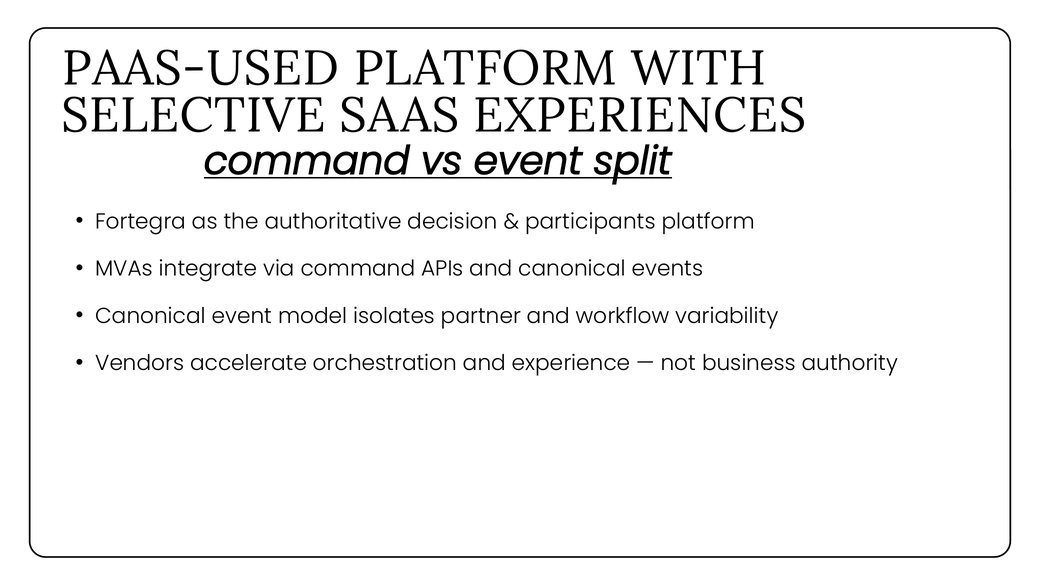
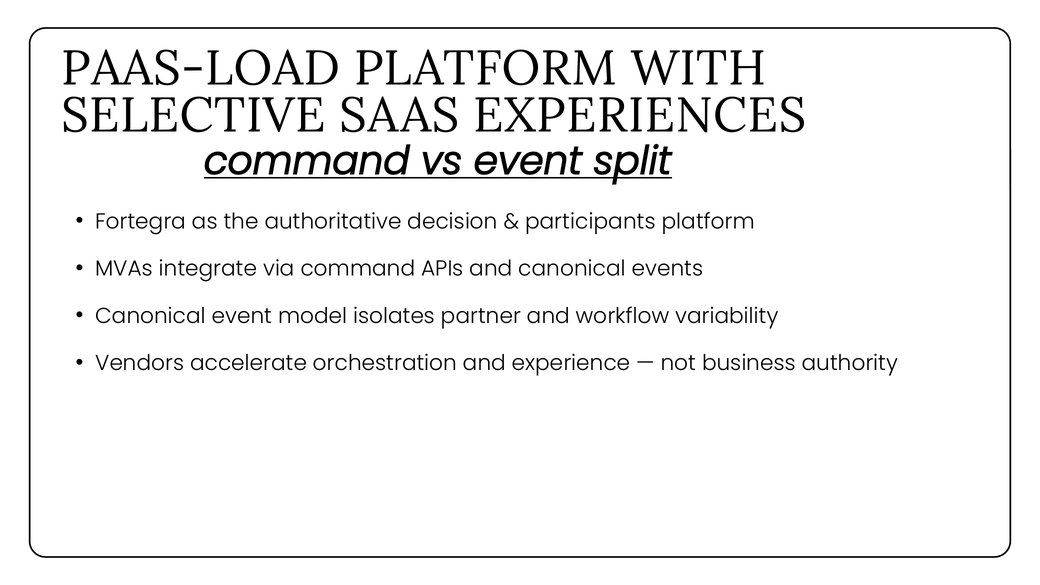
PAAS-USED: PAAS-USED -> PAAS-LOAD (201, 69)
